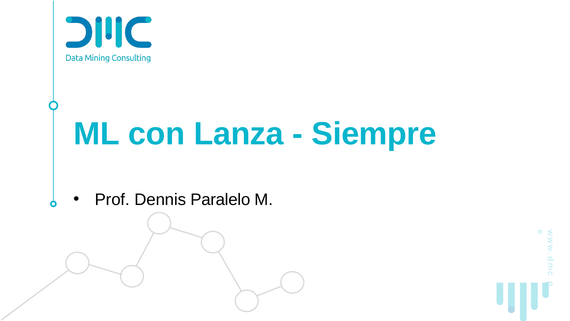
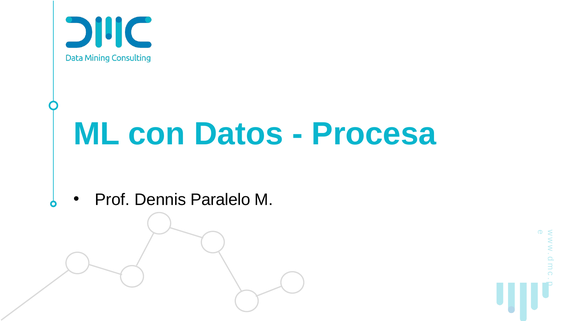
Lanza: Lanza -> Datos (239, 134)
Siempre: Siempre -> Procesa (374, 134)
